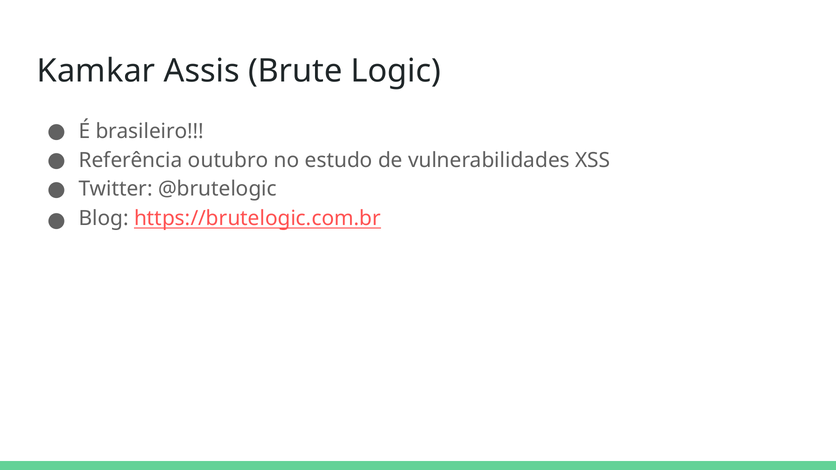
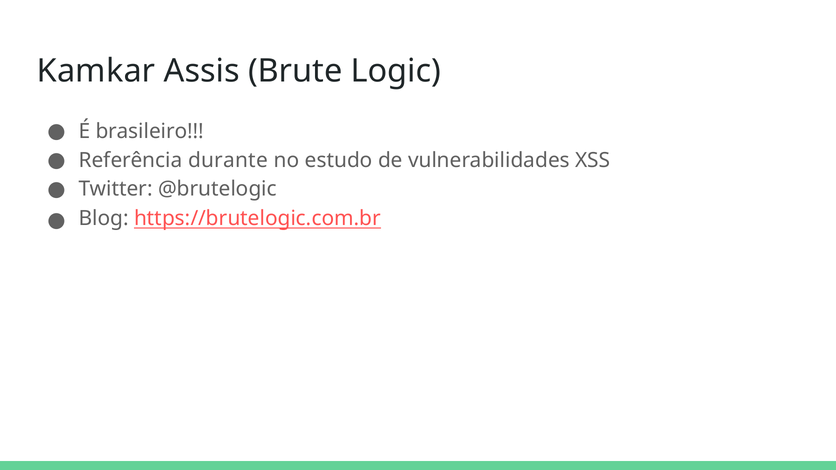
outubro: outubro -> durante (228, 160)
